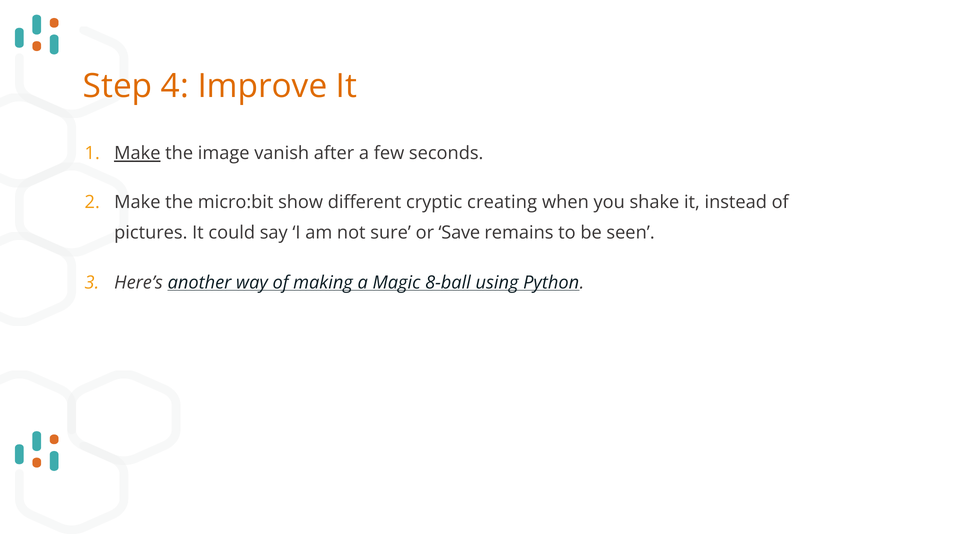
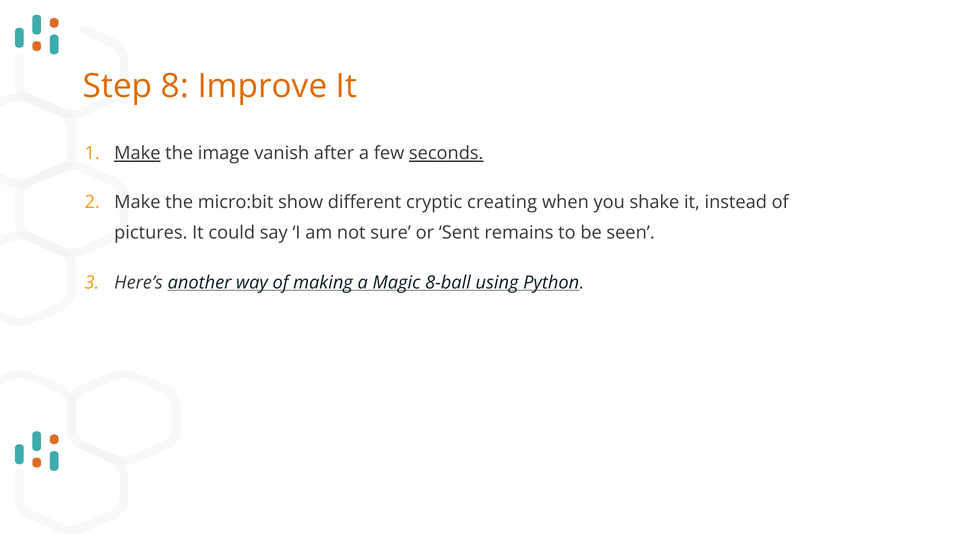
4: 4 -> 8 (175, 86)
seconds underline: none -> present (446, 153)
Save: Save -> Sent (459, 233)
